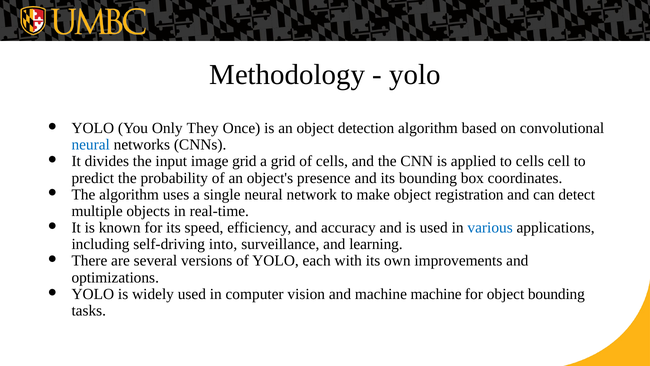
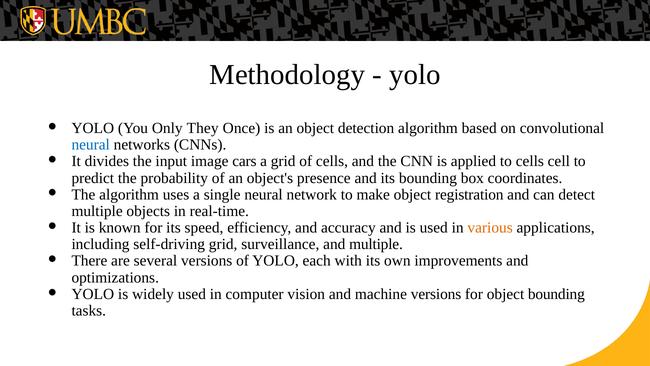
image grid: grid -> cars (244, 161)
various colour: blue -> orange (490, 228)
self-driving into: into -> grid (223, 244)
and learning: learning -> multiple (376, 244)
machine machine: machine -> versions (436, 294)
